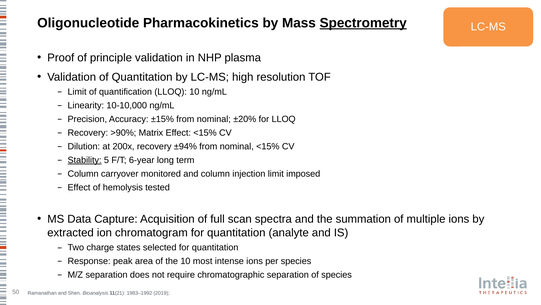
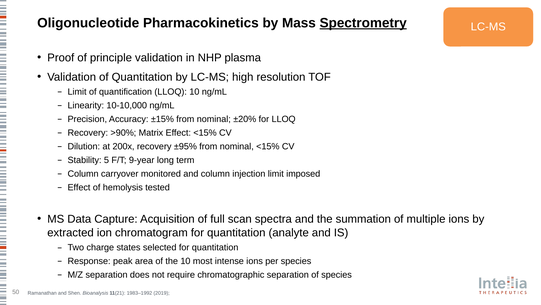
±94%: ±94% -> ±95% (185, 146)
Stability underline: present -> none (85, 160)
6-year: 6-year -> 9-year (142, 160)
